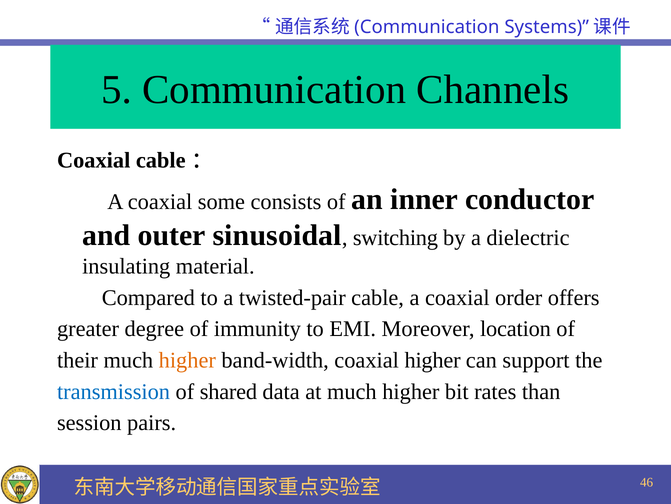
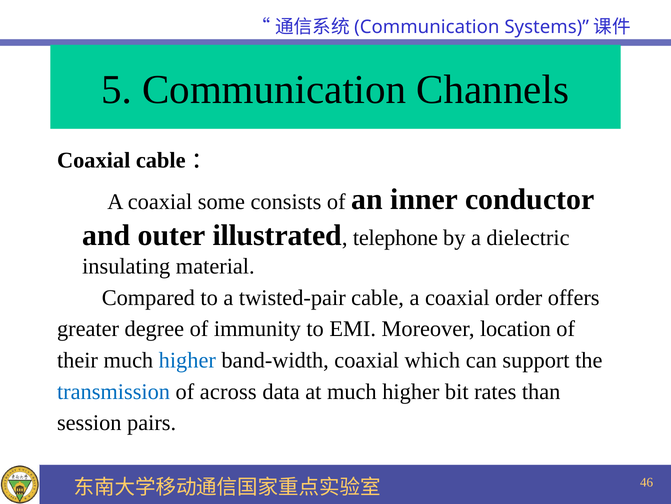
sinusoidal: sinusoidal -> illustrated (277, 235)
switching: switching -> telephone (395, 238)
higher colour: orange -> blue (187, 360)
coaxial higher: higher -> which (432, 360)
shared: shared -> across (228, 391)
